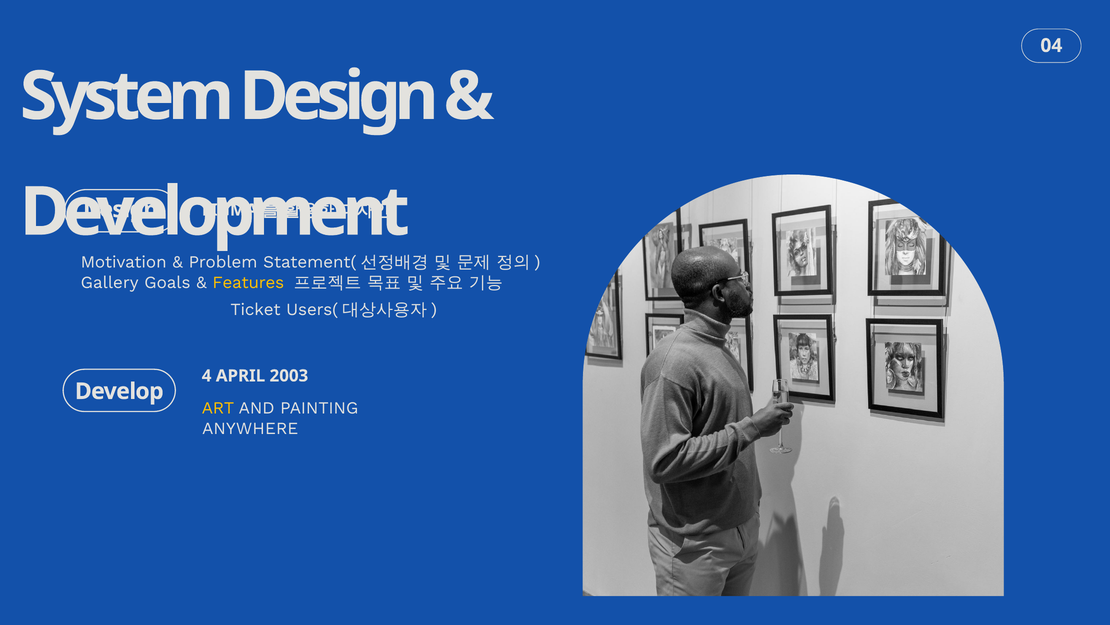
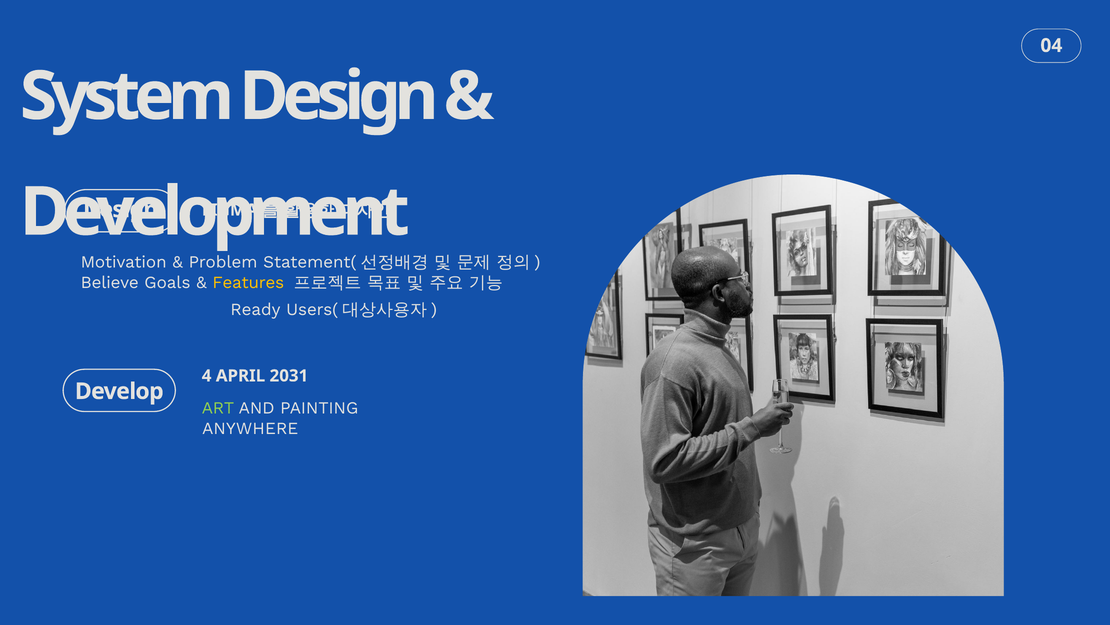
Gallery: Gallery -> Believe (110, 282)
Ticket: Ticket -> Ready (255, 309)
2003: 2003 -> 2031 (289, 375)
ART colour: yellow -> light green (218, 408)
